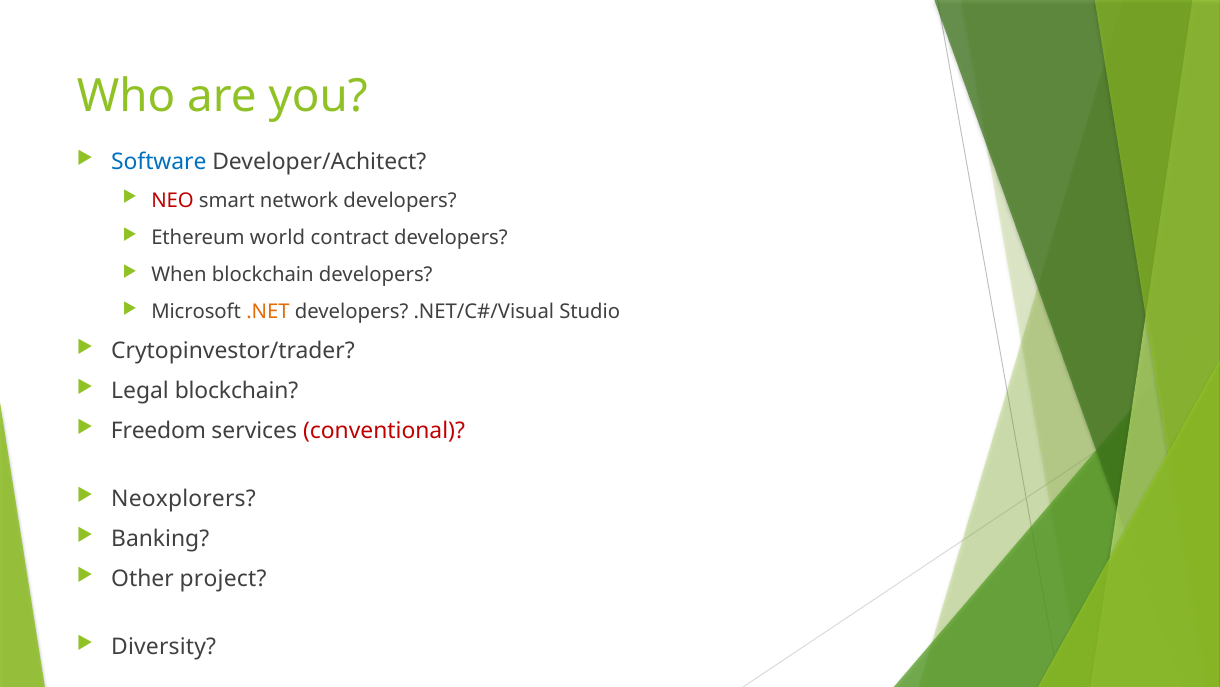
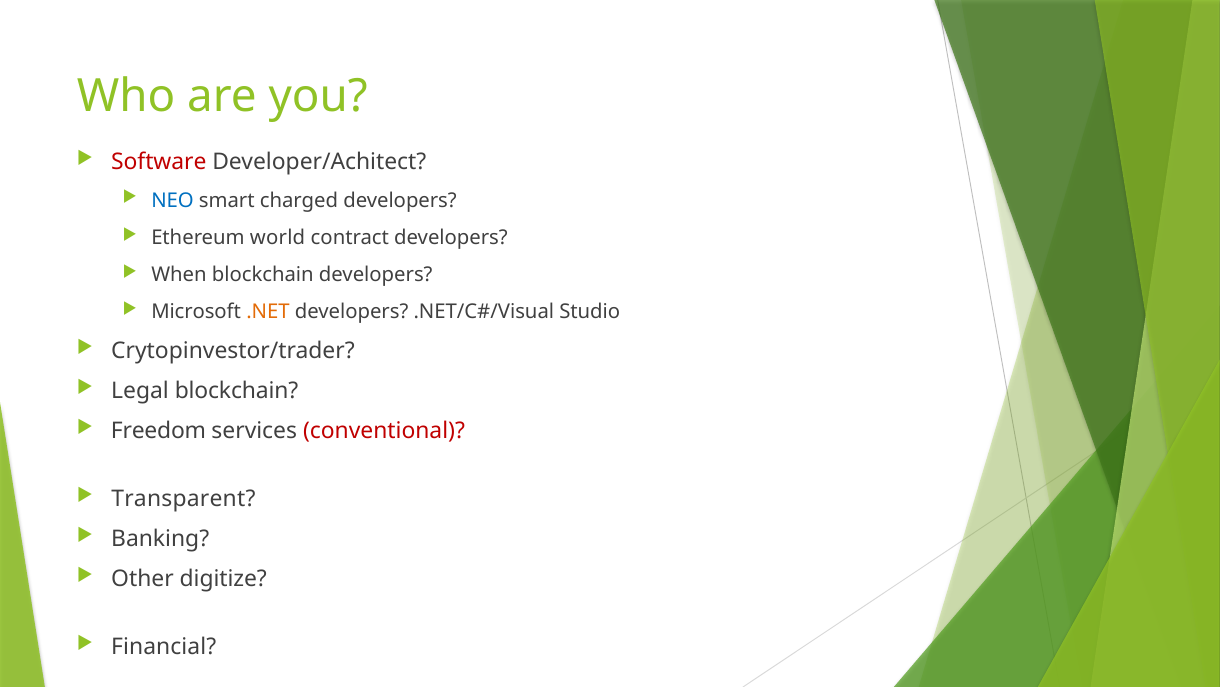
Software colour: blue -> red (159, 162)
NEO colour: red -> blue (173, 200)
network: network -> charged (299, 200)
Neoxplorers: Neoxplorers -> Transparent (183, 498)
project: project -> digitize (223, 579)
Diversity: Diversity -> Financial (164, 646)
